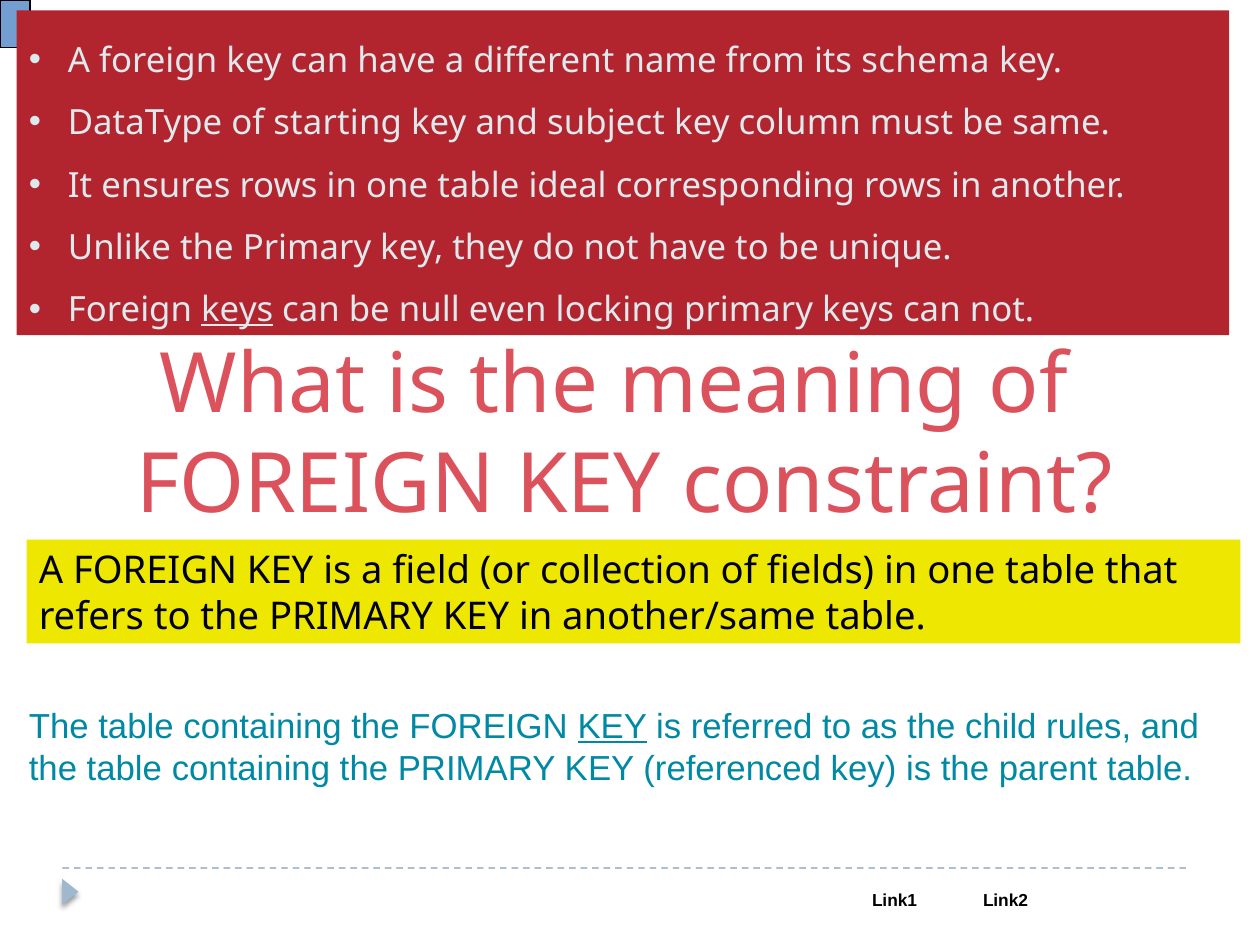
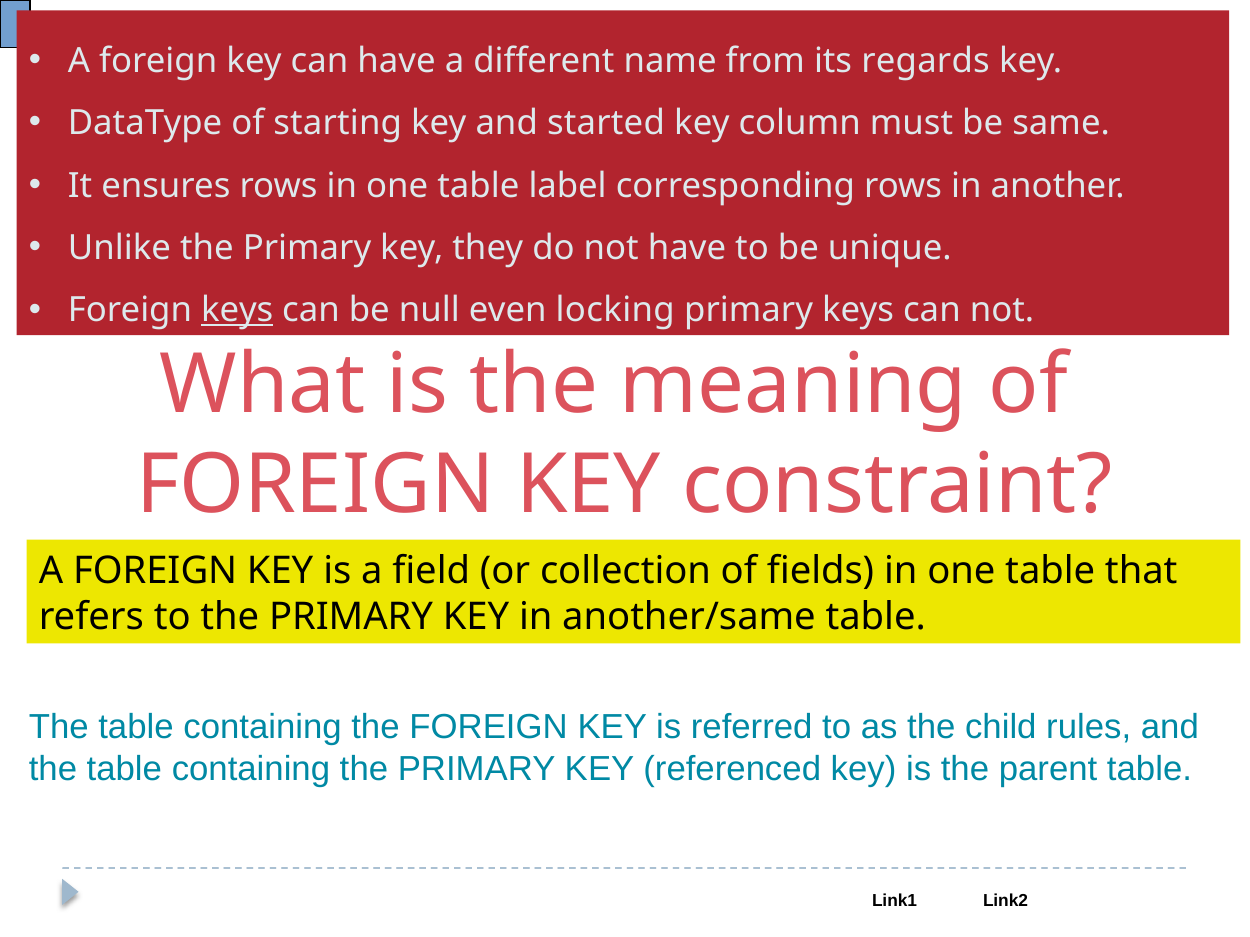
schema: schema -> regards (926, 61)
subject: subject -> started (606, 123)
ideal: ideal -> label (568, 186)
KEY underline: present -> none (612, 727)
